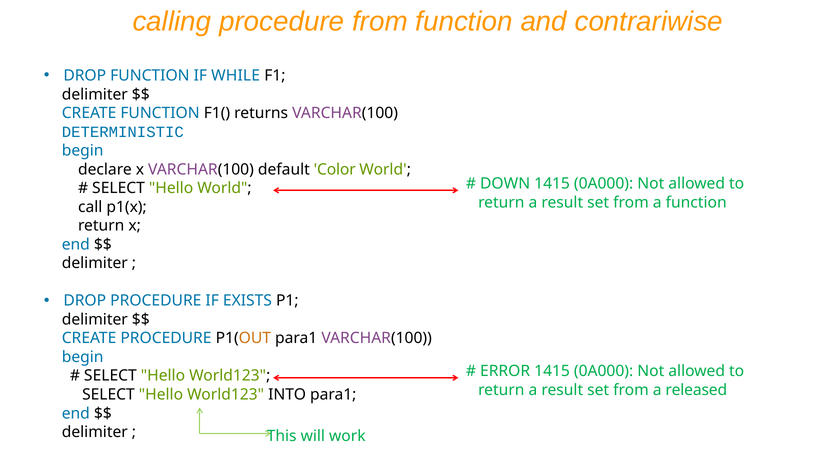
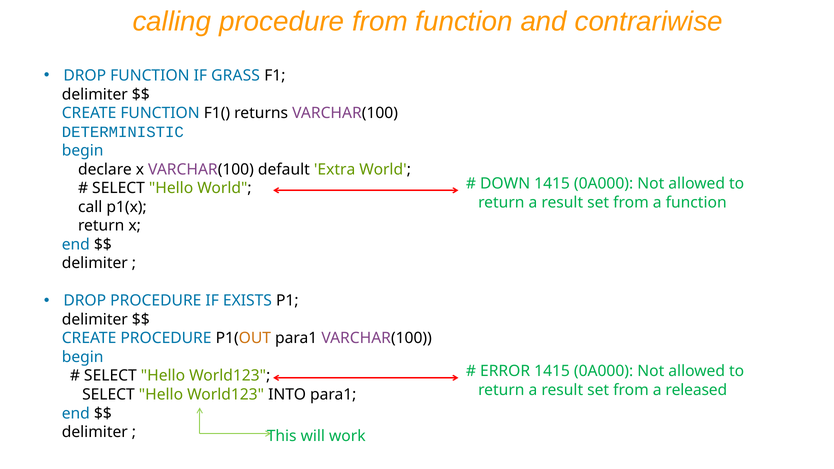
WHILE: WHILE -> GRASS (236, 76)
Color: Color -> Extra (335, 170)
